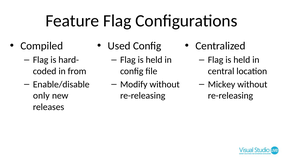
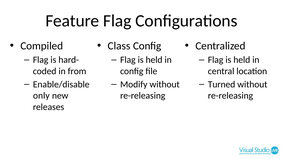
Used: Used -> Class (119, 46)
Mickey: Mickey -> Turned (222, 84)
